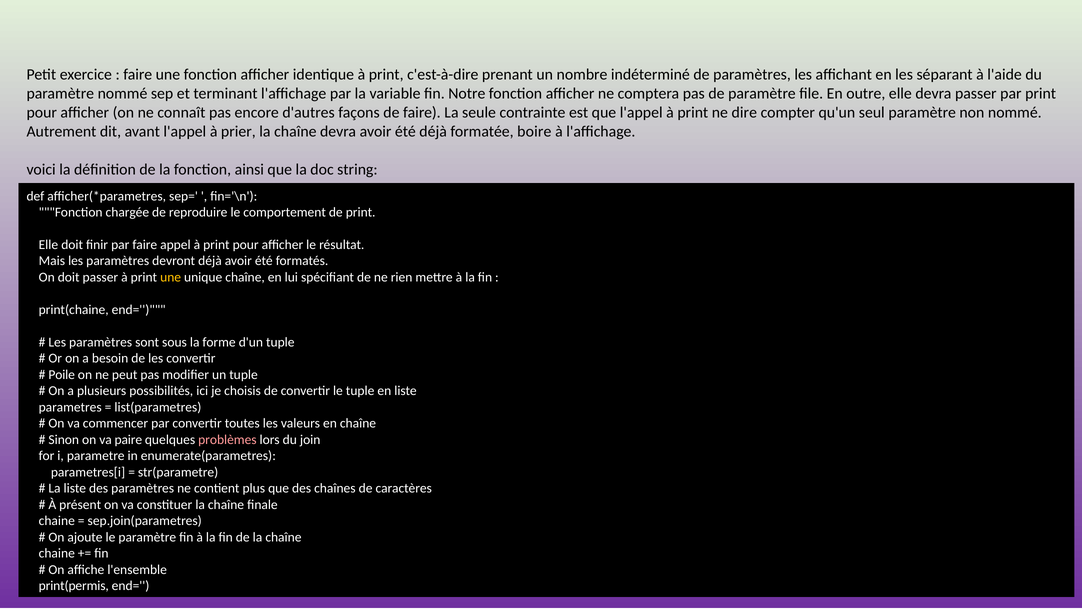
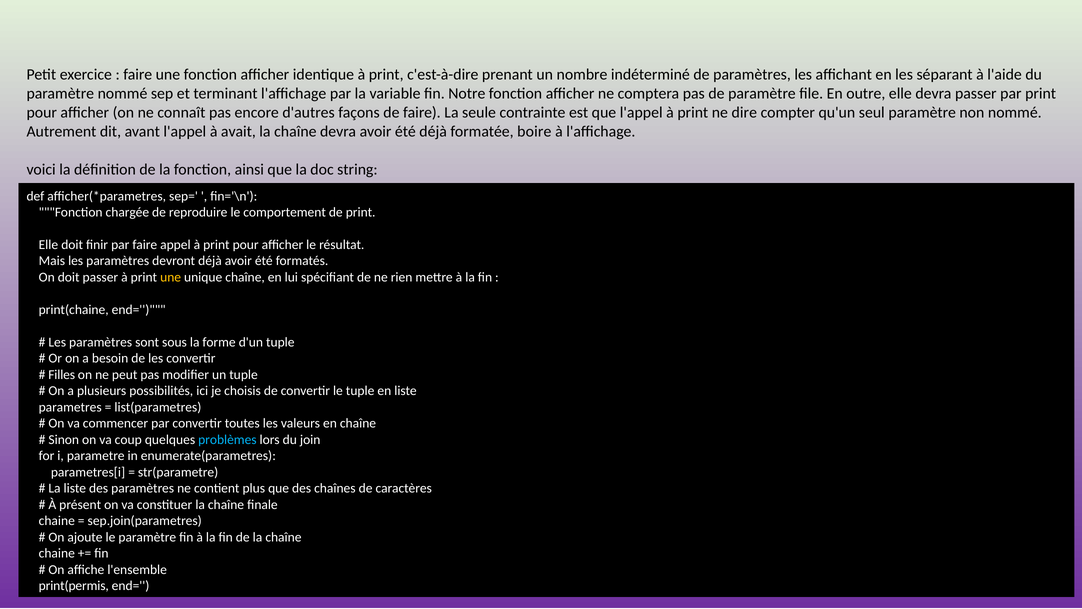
prier: prier -> avait (238, 131)
Poile: Poile -> Filles (62, 374)
paire: paire -> coup (128, 439)
problèmes colour: pink -> light blue (227, 439)
